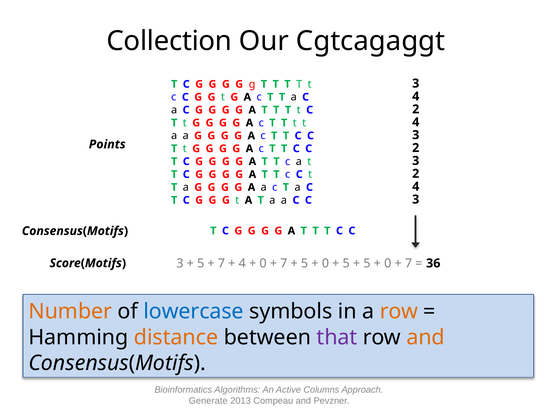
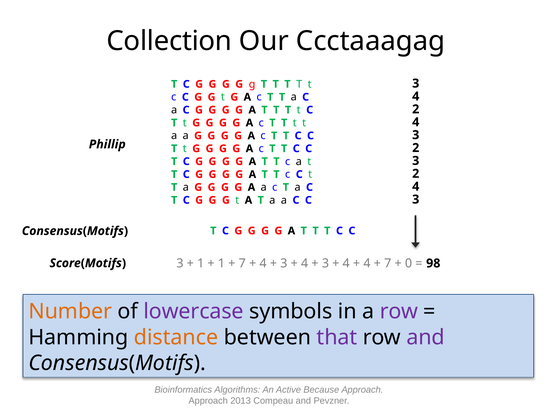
Cgtcagaggt: Cgtcagaggt -> Ccctaaagag (371, 41)
Points: Points -> Phillip (107, 144)
5: 5 -> 1 (201, 263)
7: 7 -> 1 (221, 263)
4: 4 -> 7 (242, 263)
0: 0 -> 4 (263, 263)
7: 7 -> 3 (284, 263)
5: 5 -> 4 (305, 263)
0: 0 -> 3 (325, 263)
5: 5 -> 4 (346, 263)
5: 5 -> 4 (367, 263)
0: 0 -> 7 (388, 263)
7: 7 -> 0 (409, 263)
36: 36 -> 98 (433, 263)
lowercase colour: blue -> purple (194, 311)
row colour: orange -> purple (399, 311)
and colour: orange -> purple (426, 337)
Columns: Columns -> Because (321, 390)
Generate: Generate -> Approach (208, 401)
